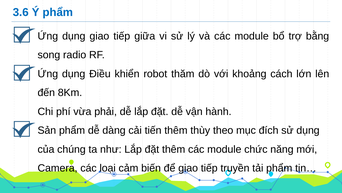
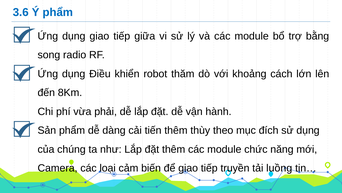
tải phẩm: phẩm -> luồng (279, 168)
